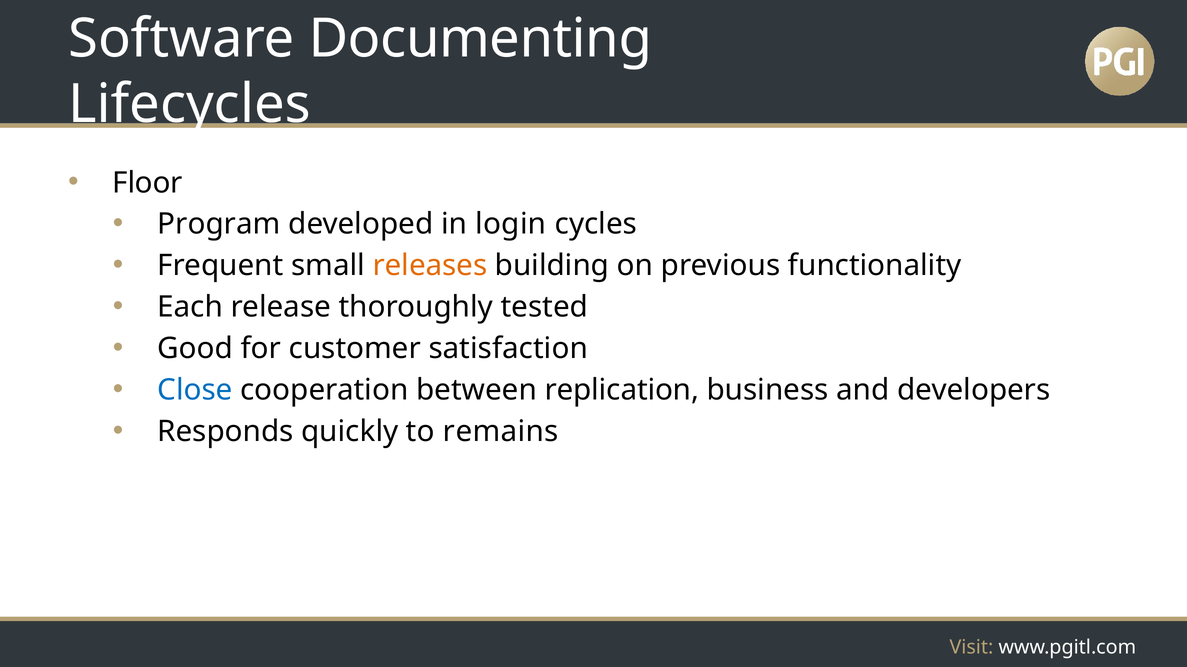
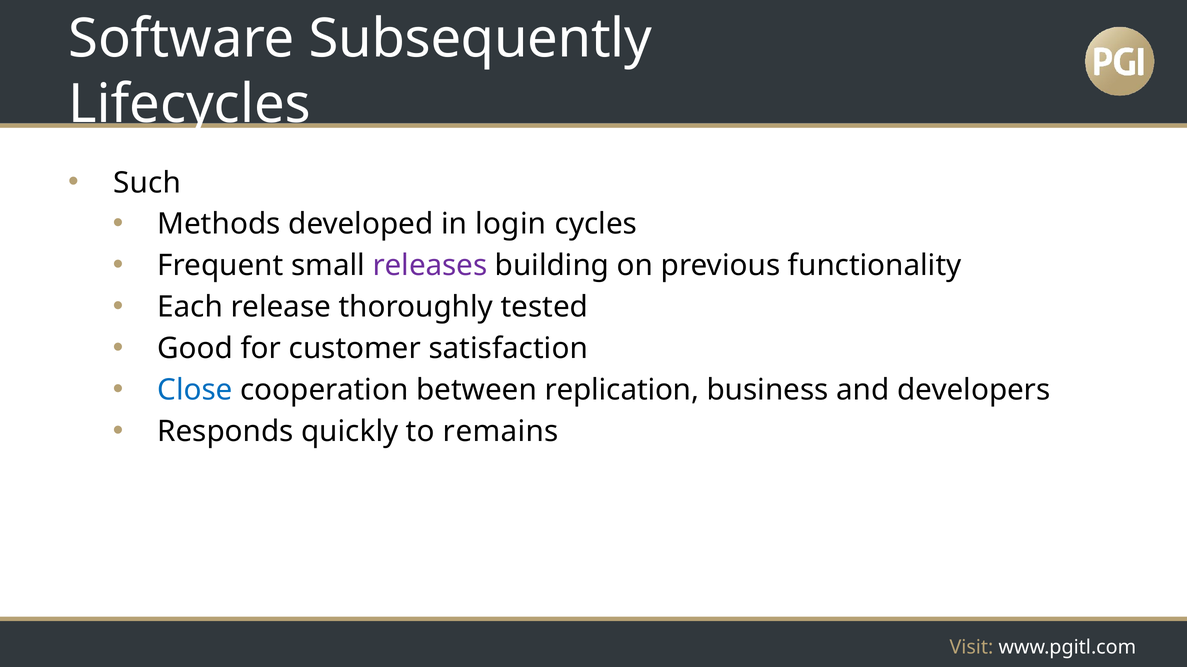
Documenting: Documenting -> Subsequently (480, 39)
Floor: Floor -> Such (147, 183)
Program: Program -> Methods (219, 224)
releases colour: orange -> purple (430, 266)
